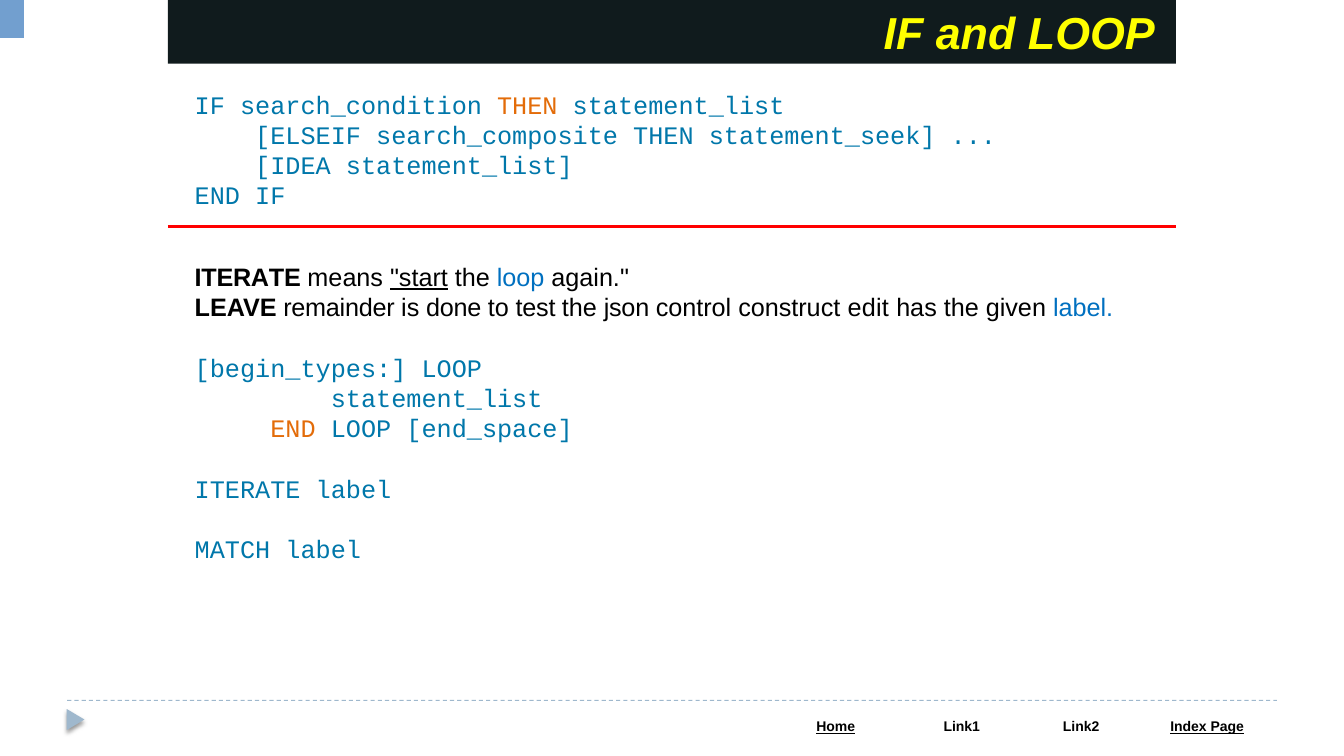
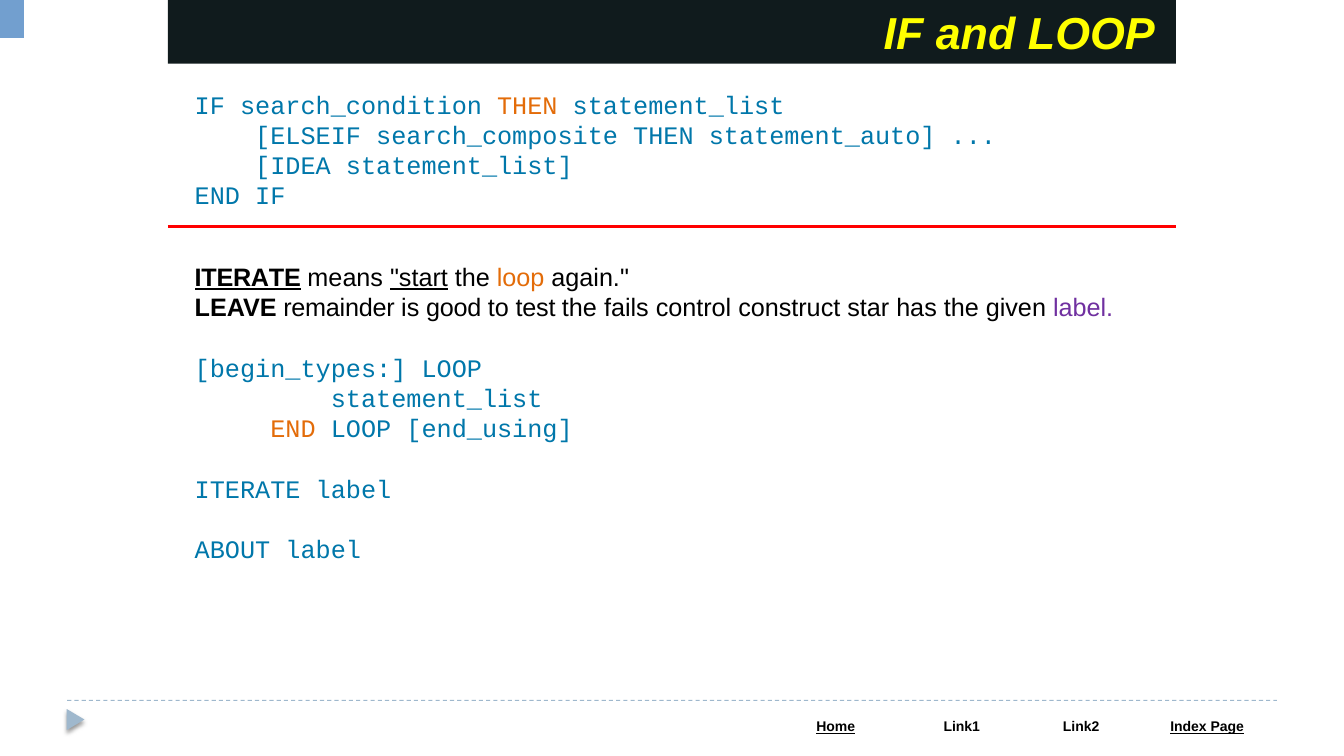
statement_seek: statement_seek -> statement_auto (822, 136)
ITERATE underline: none -> present (248, 278)
loop colour: blue -> orange (521, 278)
done: done -> good (454, 308)
json: json -> fails (626, 308)
edit: edit -> star (868, 308)
label colour: blue -> purple (1083, 308)
end_space: end_space -> end_using (490, 430)
MATCH: MATCH -> ABOUT (233, 551)
